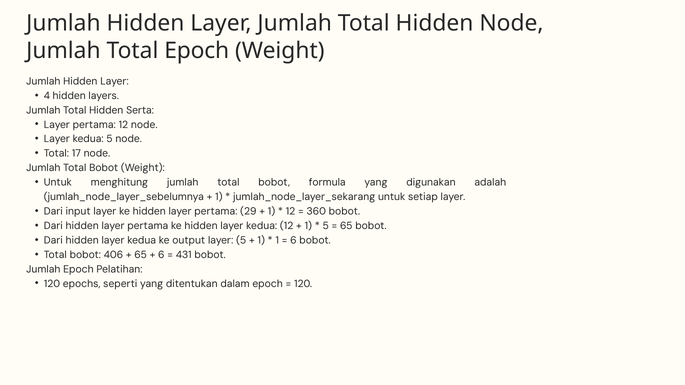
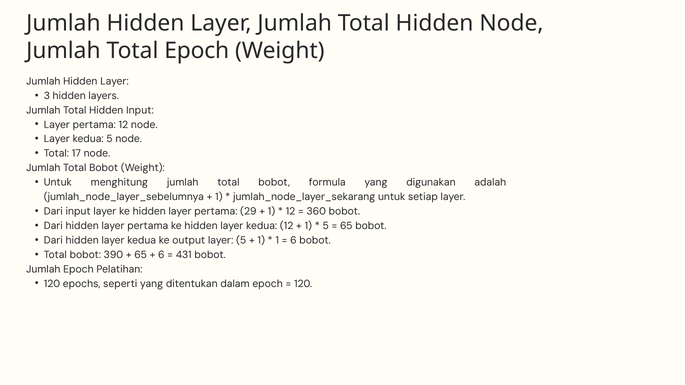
4: 4 -> 3 (47, 96)
Hidden Serta: Serta -> Input (140, 110)
406: 406 -> 390 (113, 255)
